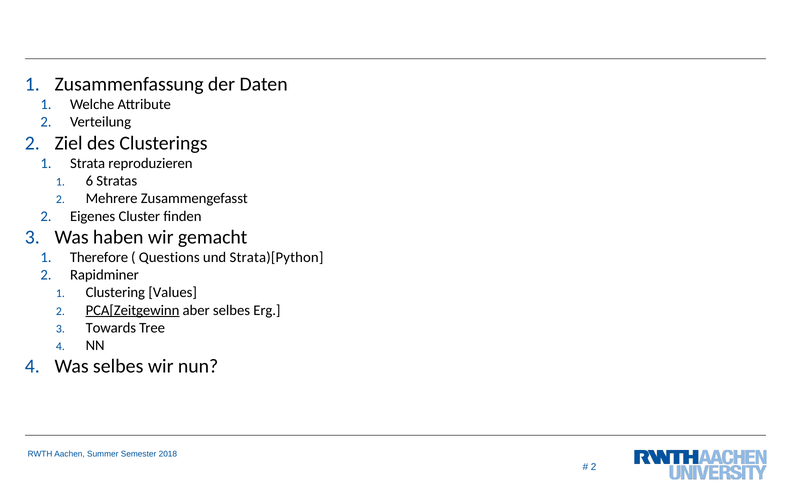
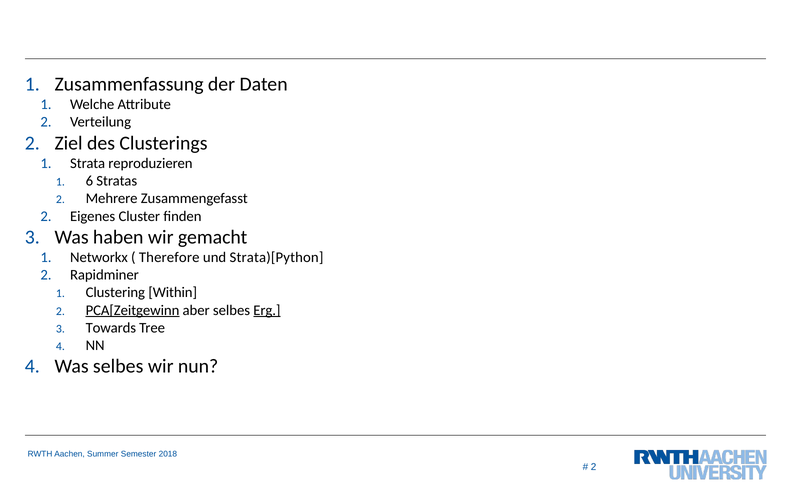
Therefore: Therefore -> Networkx (99, 258)
Questions: Questions -> Therefore (169, 258)
Values: Values -> Within (173, 293)
Erg underline: none -> present (267, 310)
